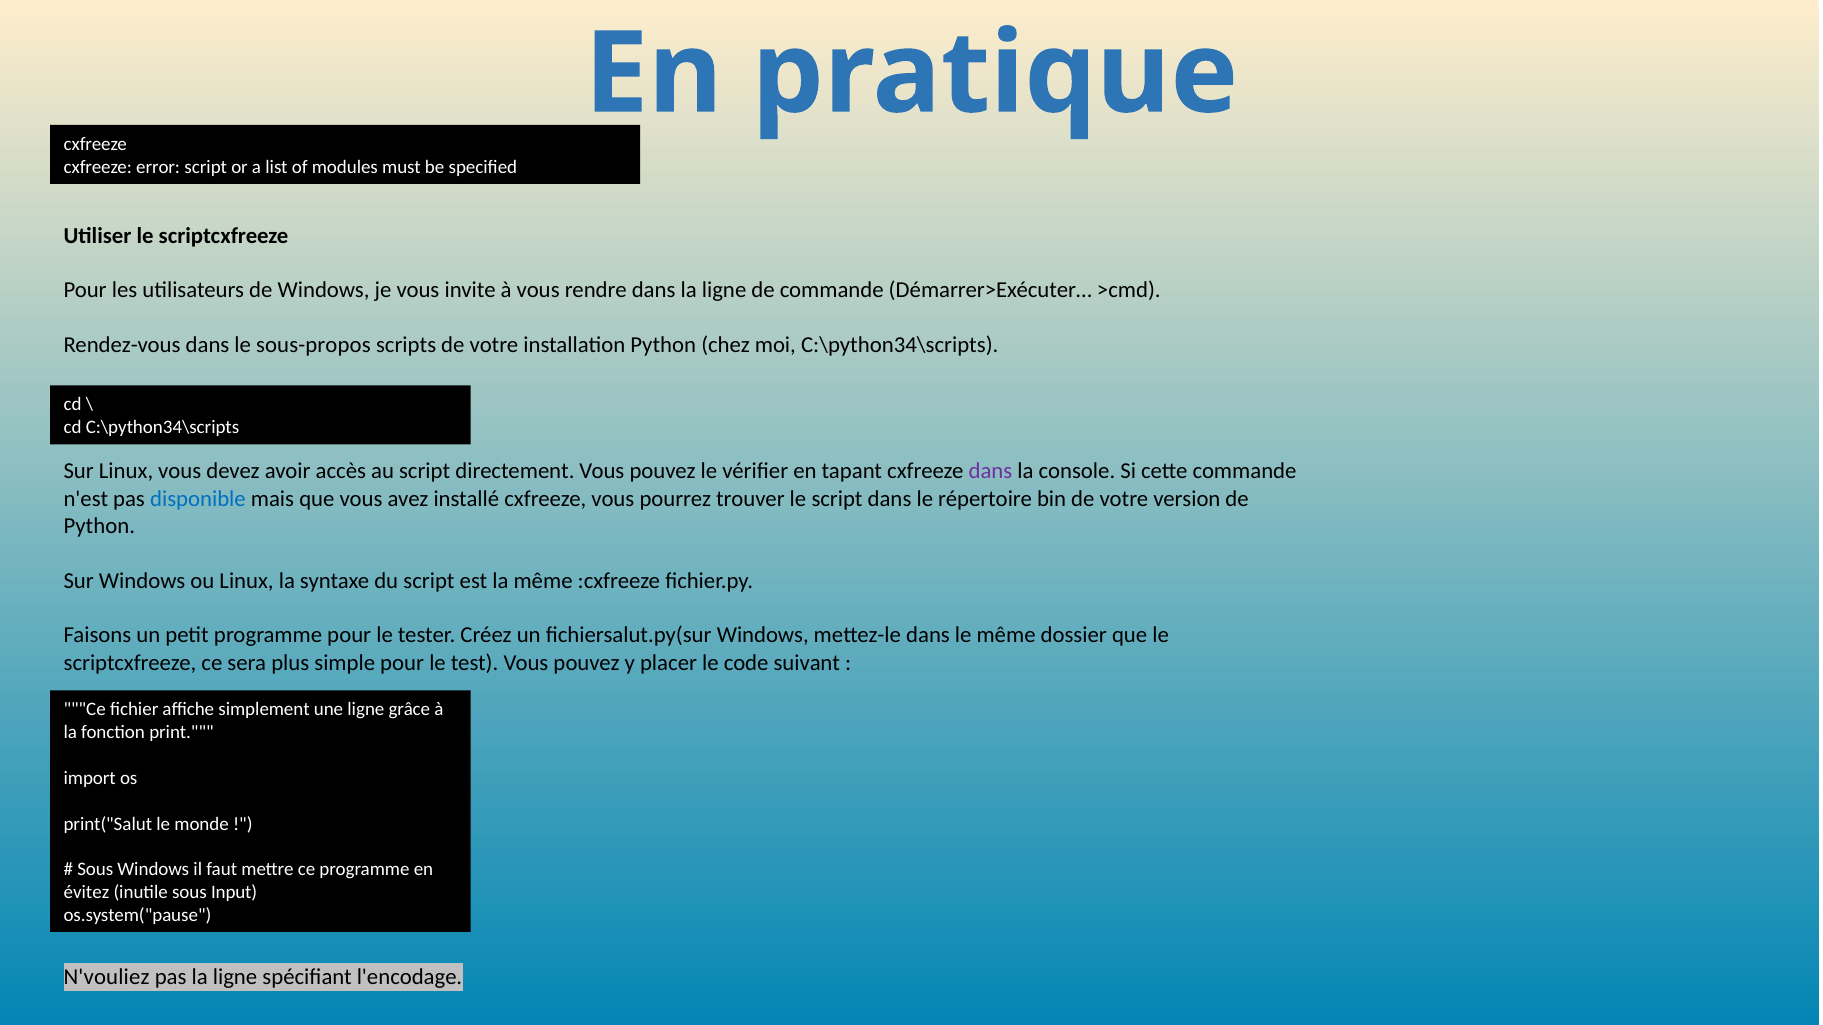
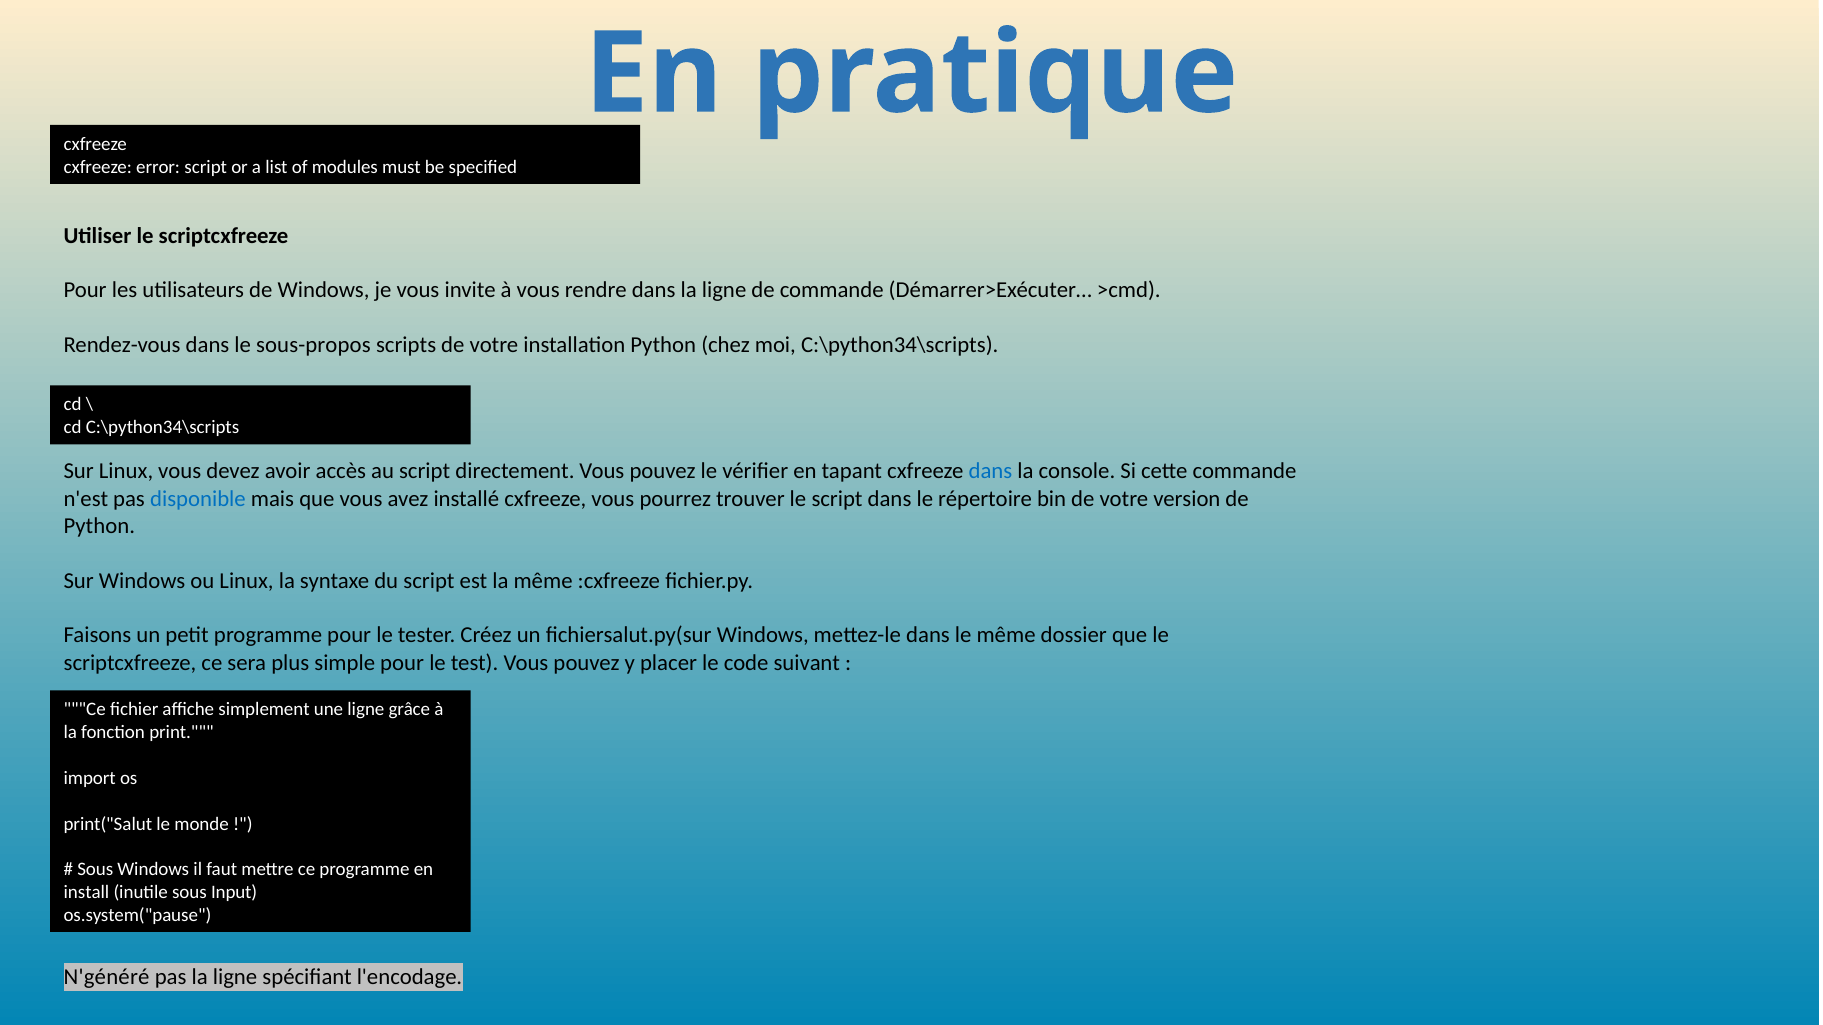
dans colour: purple -> blue (990, 471)
évitez: évitez -> install (86, 893)
N'vouliez: N'vouliez -> N'généré (107, 977)
